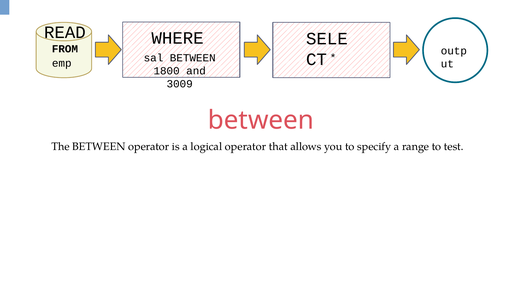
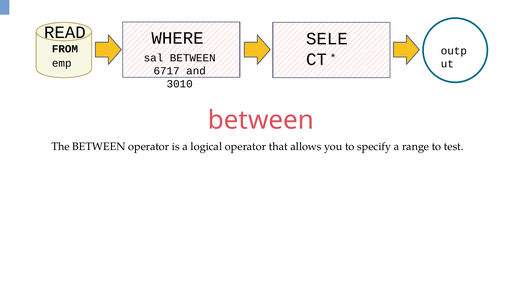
1800: 1800 -> 6717 (167, 71)
3009: 3009 -> 3010 (180, 84)
